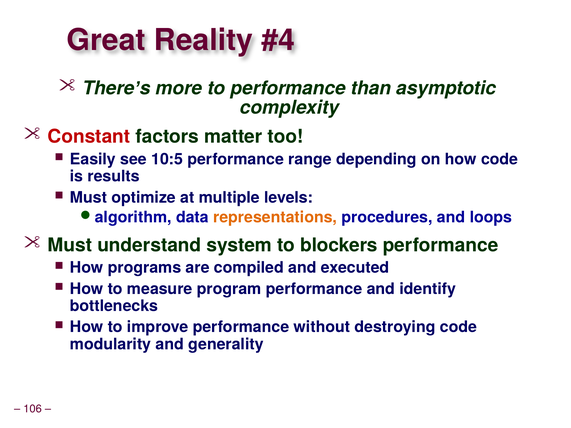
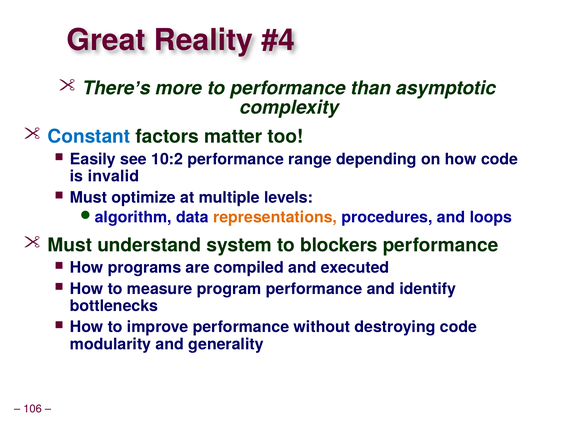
Constant colour: red -> blue (89, 137)
10:5: 10:5 -> 10:2 (167, 159)
results: results -> invalid (113, 176)
